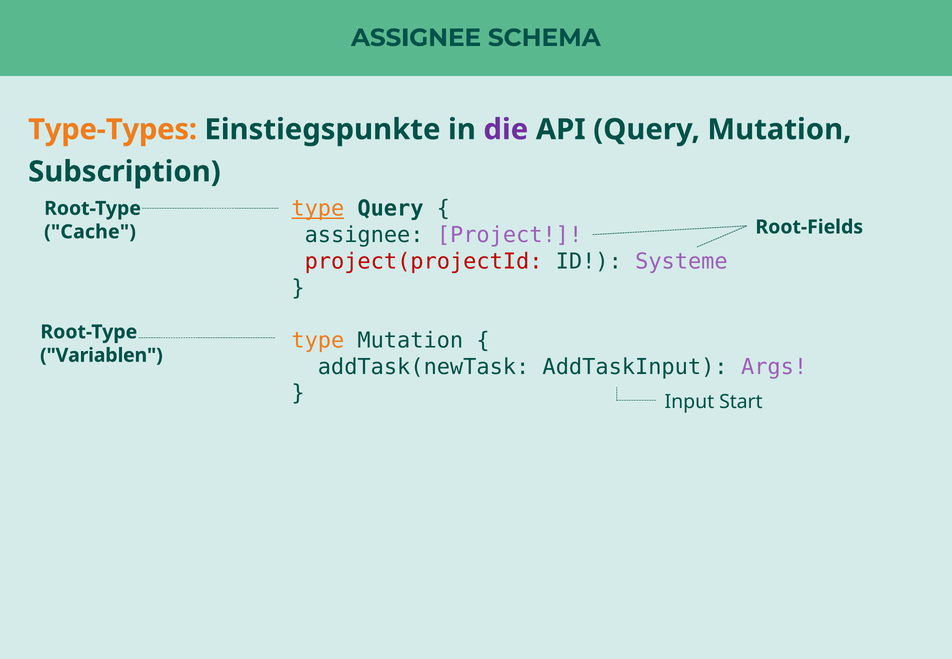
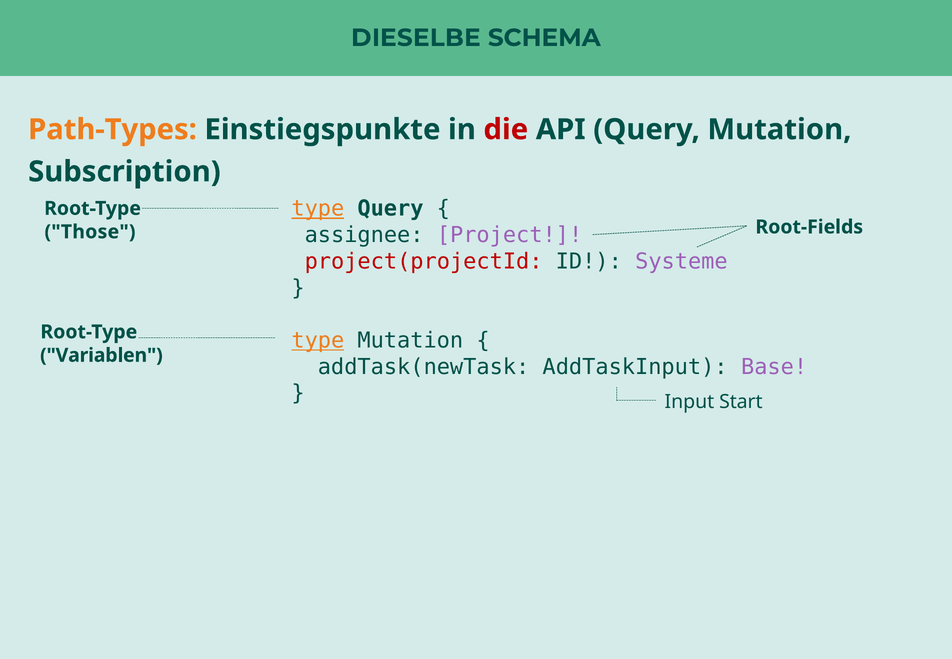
ASSIGNEE: ASSIGNEE -> DIESELBE (416, 38)
Type-Types: Type-Types -> Path-Types (112, 130)
die colour: purple -> red (506, 130)
Cache: Cache -> Those (90, 232)
type underline: none -> present (318, 341)
Args: Args -> Base (774, 367)
